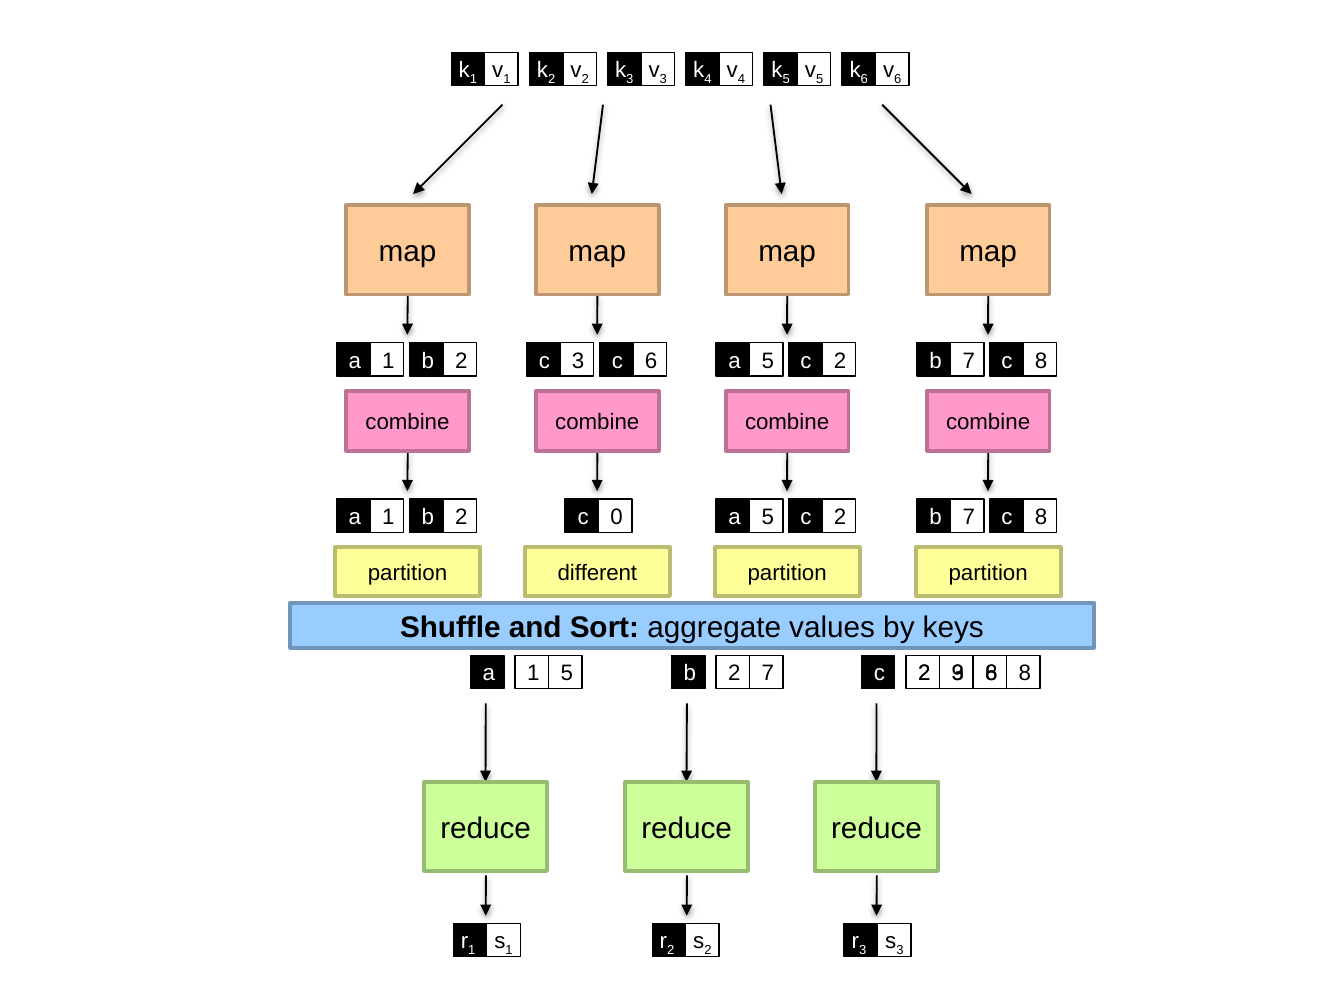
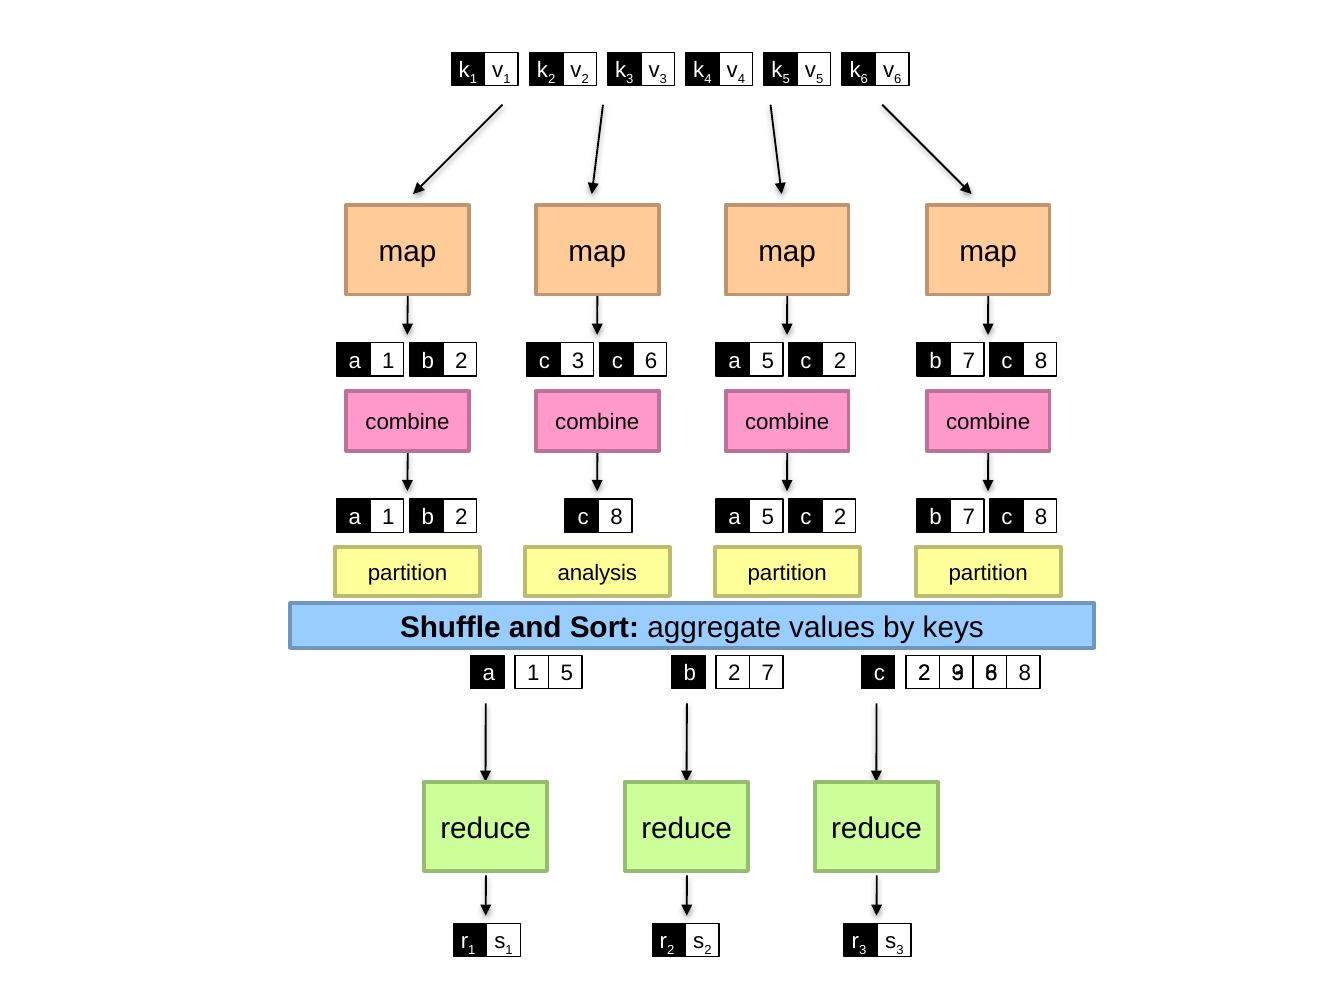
c 0: 0 -> 8 (617, 517)
different: different -> analysis (597, 573)
